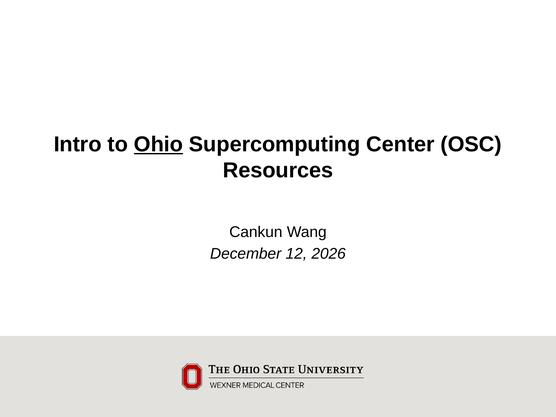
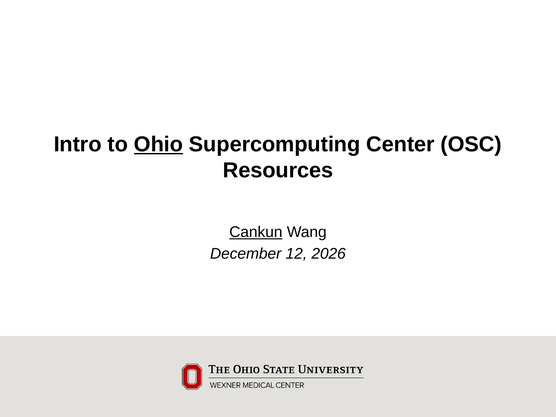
Cankun underline: none -> present (256, 232)
